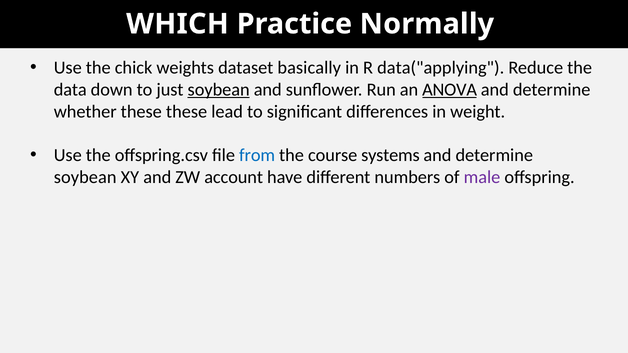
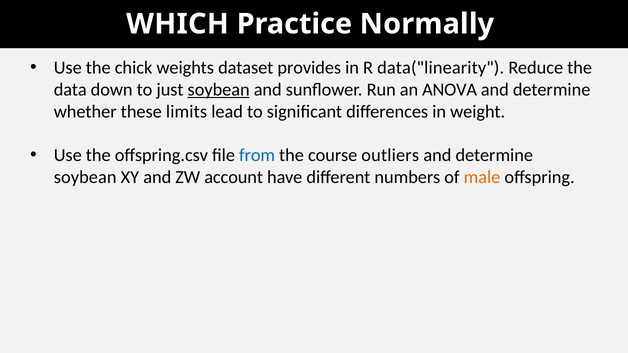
basically: basically -> provides (309, 68)
data("applying: data("applying -> data("linearity (441, 68)
ANOVA underline: present -> none (450, 90)
these these: these -> limits (187, 112)
systems: systems -> outliers (390, 156)
male colour: purple -> orange (482, 178)
